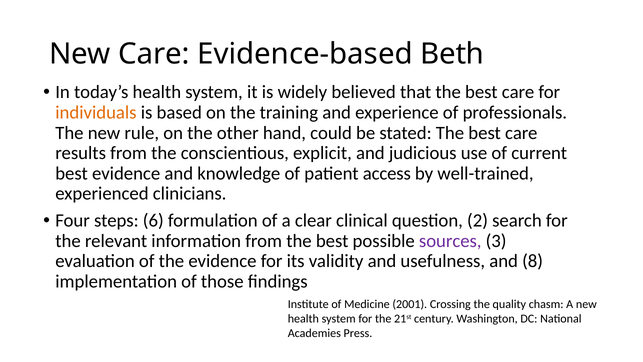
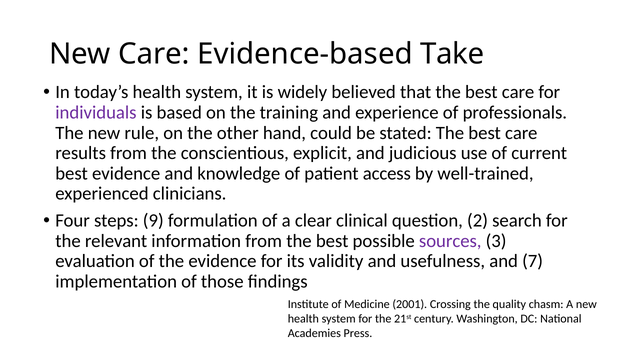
Beth: Beth -> Take (452, 54)
individuals colour: orange -> purple (96, 112)
6: 6 -> 9 (153, 220)
8: 8 -> 7 (533, 261)
